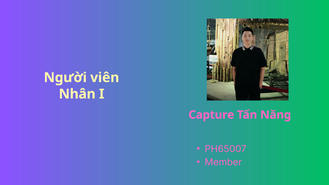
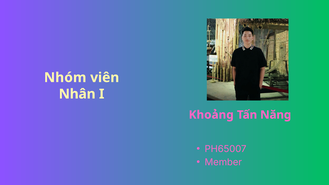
Người: Người -> Nhóm (65, 78)
Capture: Capture -> Khoảng (211, 115)
